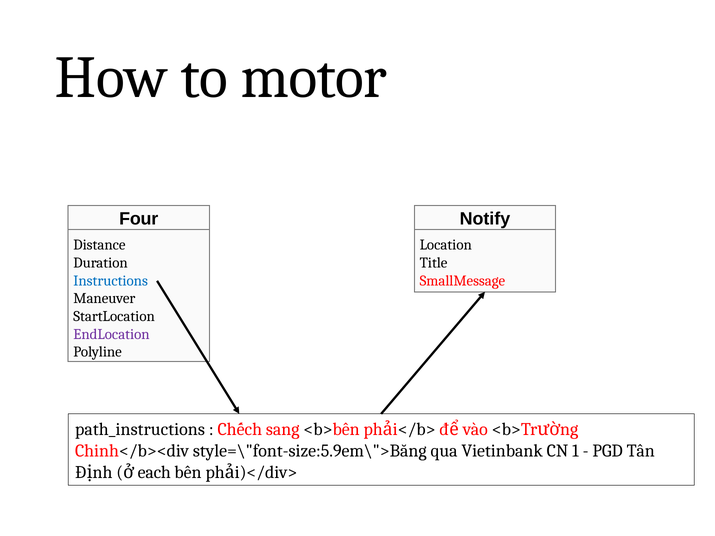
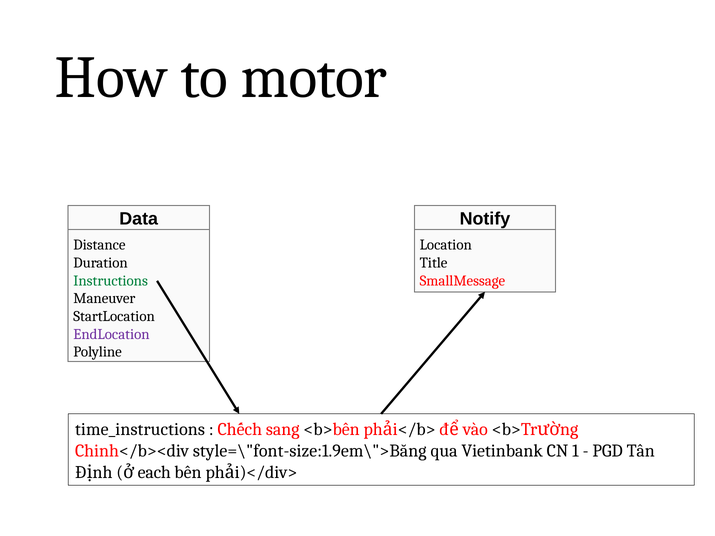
Four: Four -> Data (139, 219)
Instructions colour: blue -> green (111, 281)
path_instructions: path_instructions -> time_instructions (140, 430)
style=\"font-size:5.9em\">Băng: style=\"font-size:5.9em\">Băng -> style=\"font-size:1.9em\">Băng (310, 451)
